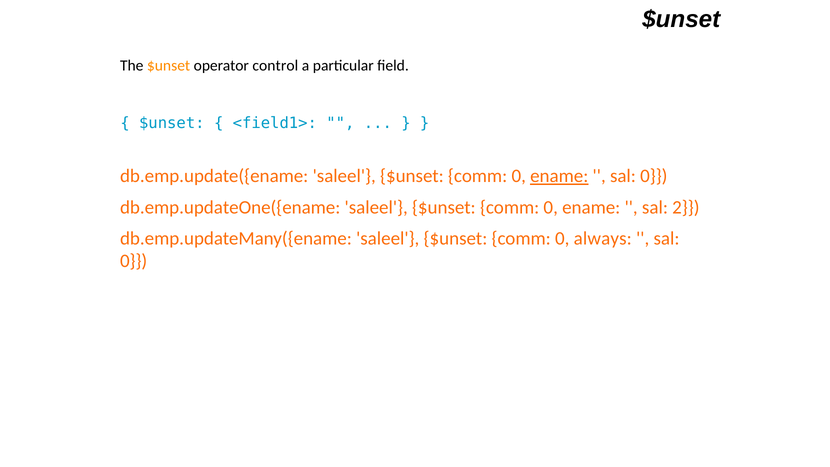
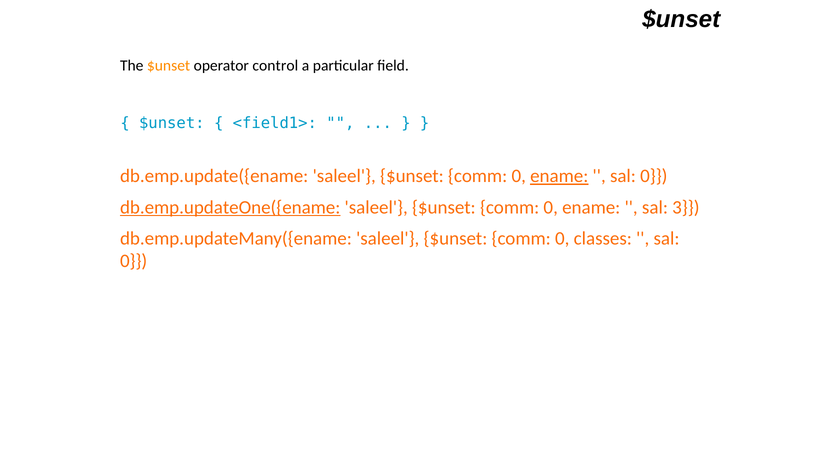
db.emp.updateOne({ename underline: none -> present (230, 207)
2: 2 -> 3 (686, 207)
always: always -> classes (603, 238)
